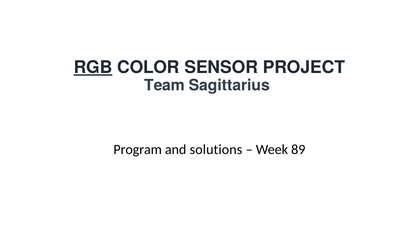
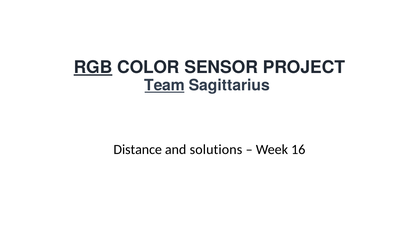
Team underline: none -> present (165, 85)
Program: Program -> Distance (138, 149)
89: 89 -> 16 (298, 149)
